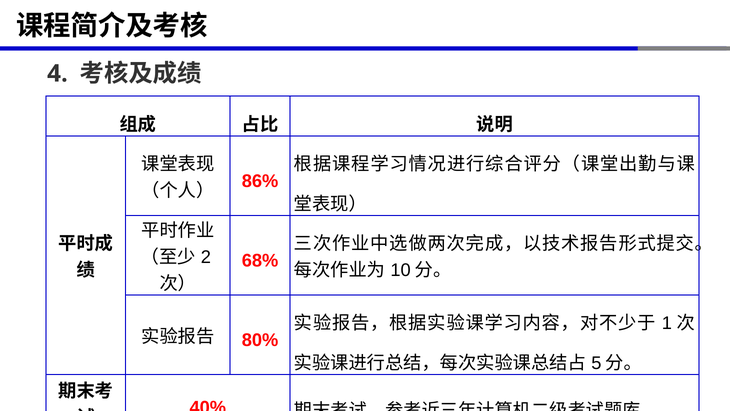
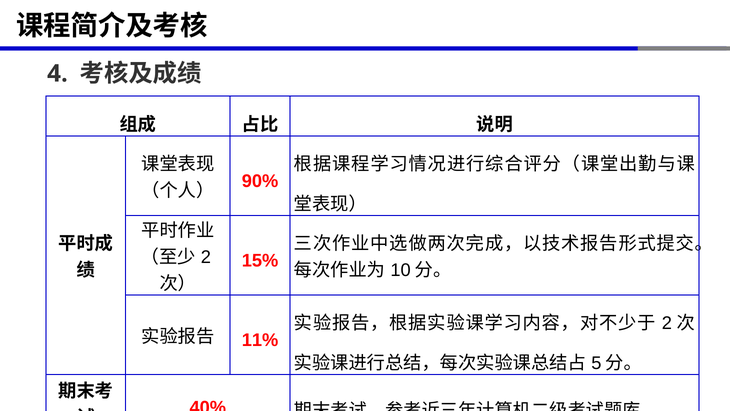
86%: 86% -> 90% (260, 181)
68%: 68% -> 15% (260, 260)
1: 1 -> 2 (667, 323)
80%: 80% -> 11% (260, 340)
